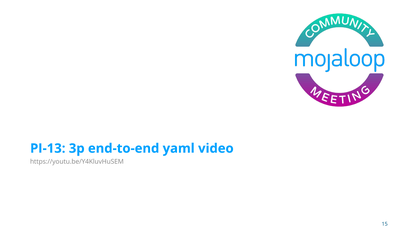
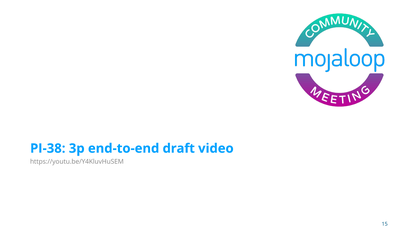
PI-13: PI-13 -> PI-38 (48, 148)
yaml: yaml -> draft (179, 148)
